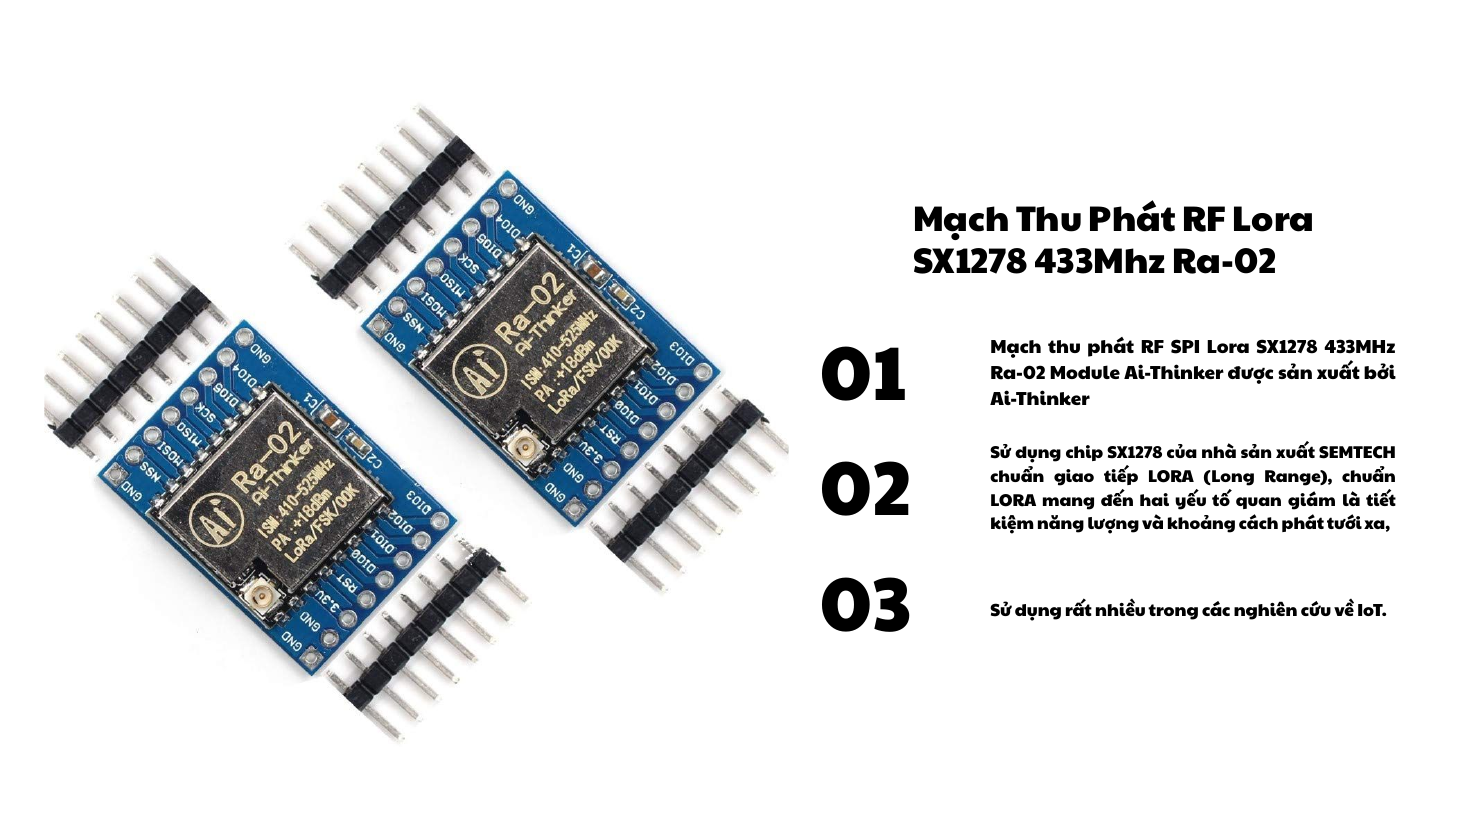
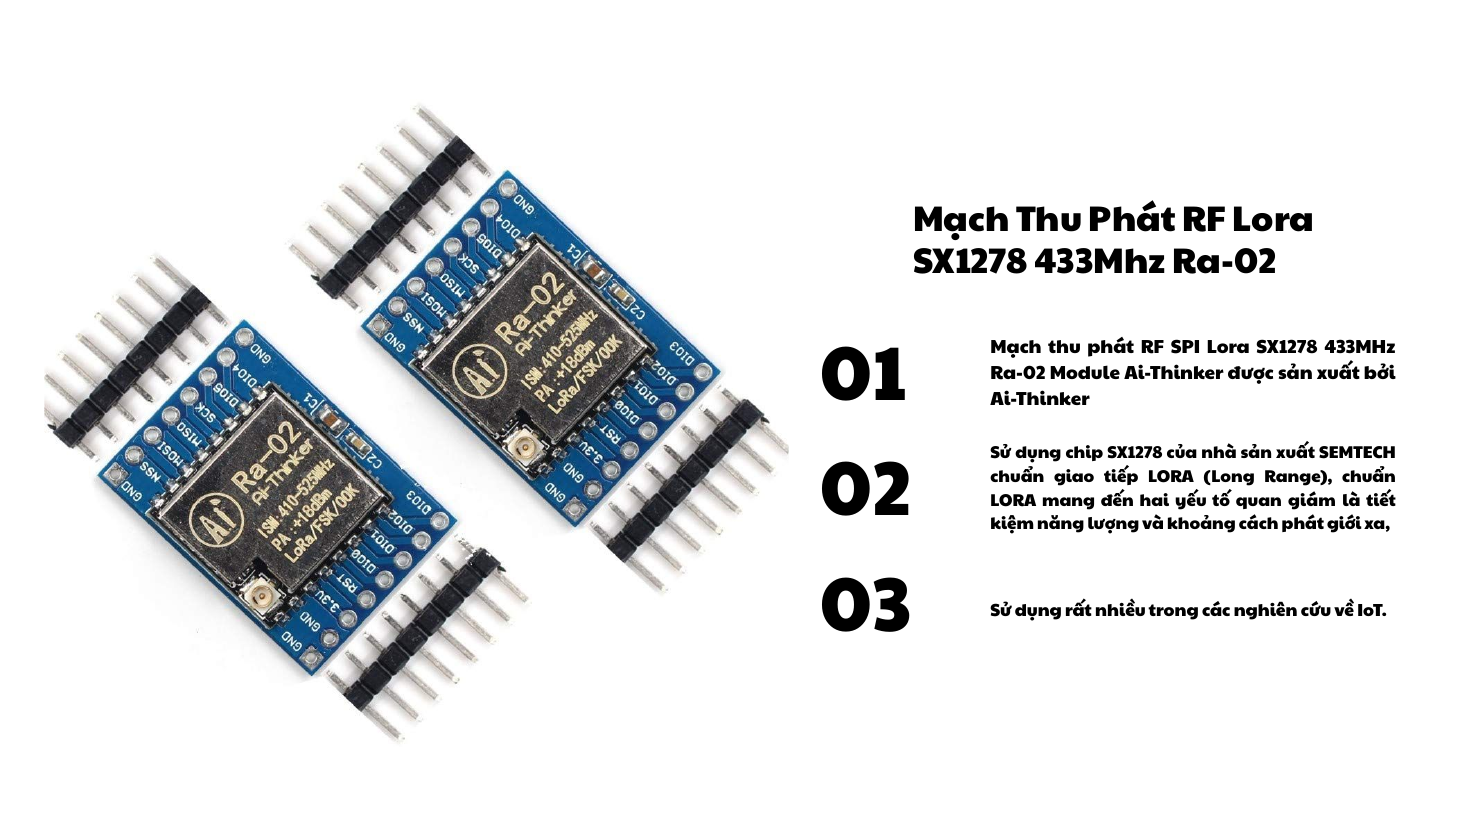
tưới: tưới -> giới (1344, 525)
